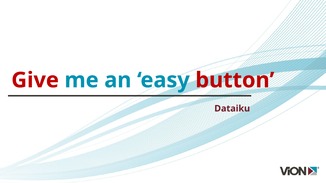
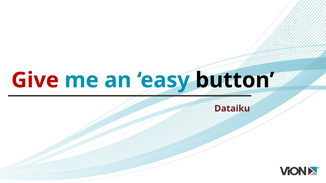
button colour: red -> black (235, 80)
